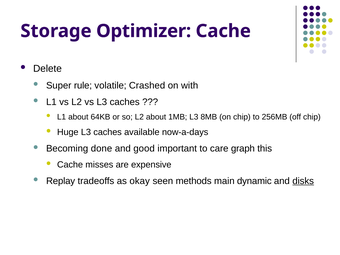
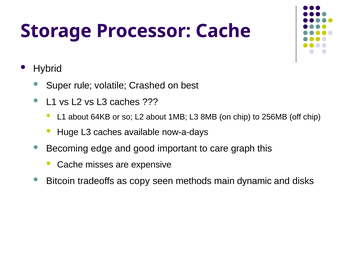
Optimizer: Optimizer -> Processor (144, 31)
Delete: Delete -> Hybrid (47, 69)
with: with -> best (190, 85)
done: done -> edge (102, 149)
Replay: Replay -> Bitcoin (61, 181)
okay: okay -> copy (140, 181)
disks underline: present -> none (303, 181)
